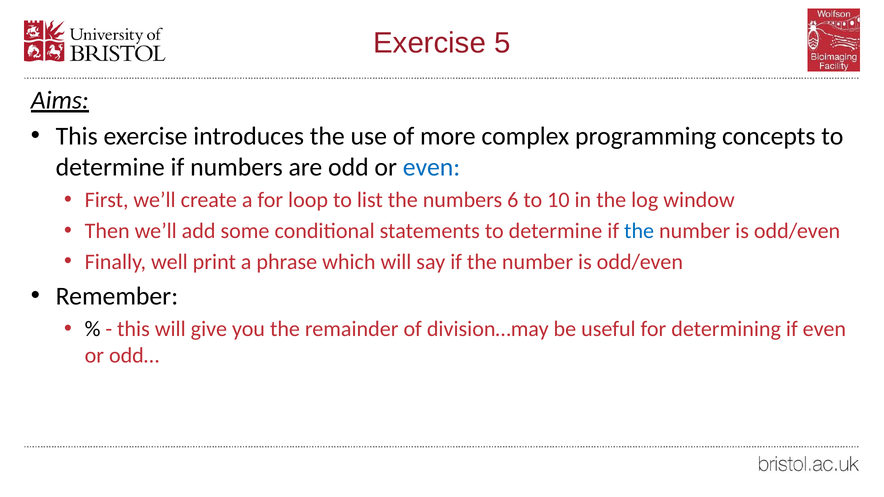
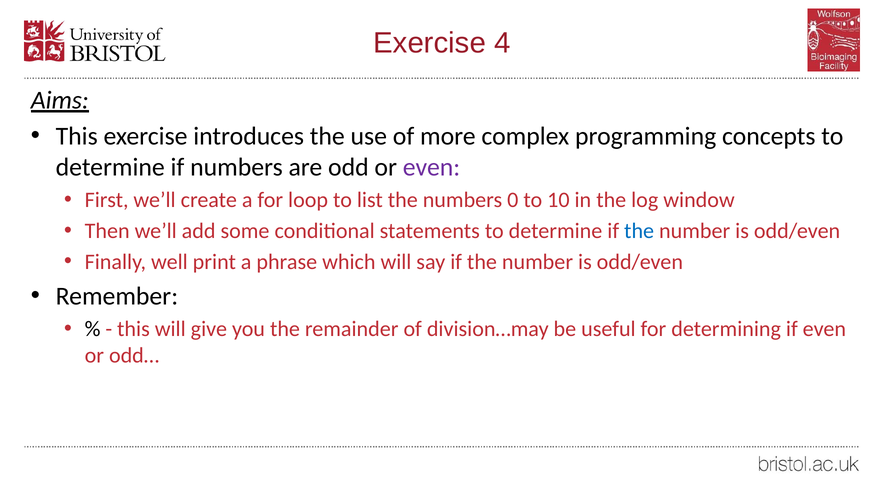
5: 5 -> 4 (502, 43)
even colour: blue -> purple (431, 167)
6: 6 -> 0 (513, 200)
